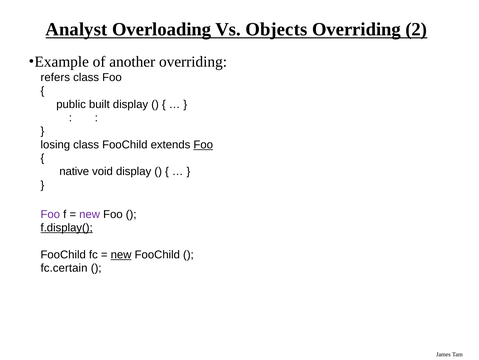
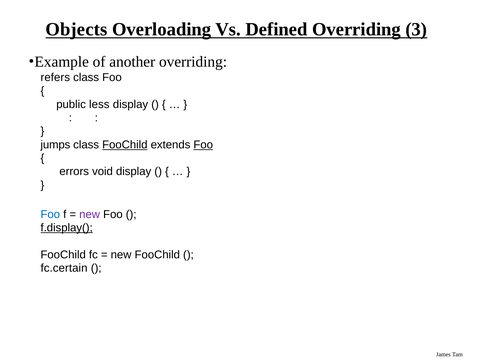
Analyst: Analyst -> Objects (76, 29)
Objects: Objects -> Defined (276, 29)
2: 2 -> 3 (416, 29)
built: built -> less (99, 104)
losing: losing -> jumps (55, 144)
FooChild underline: none -> present (125, 144)
native: native -> errors (74, 171)
Foo colour: purple -> blue (50, 214)
new underline: present -> none (121, 254)
